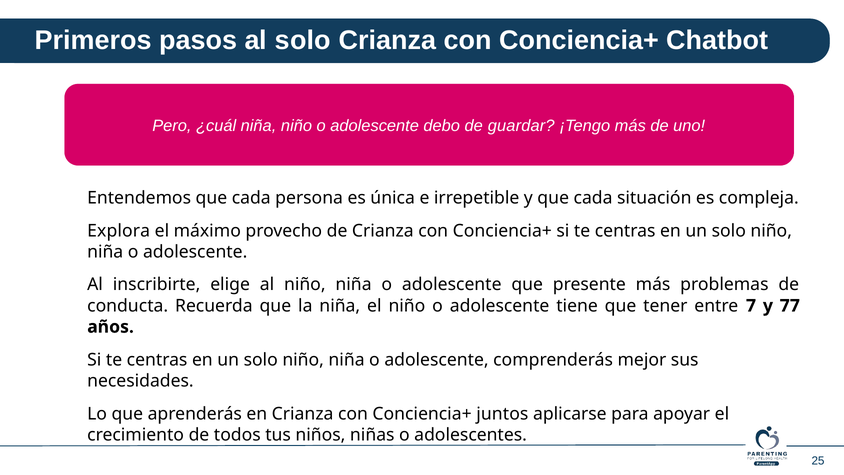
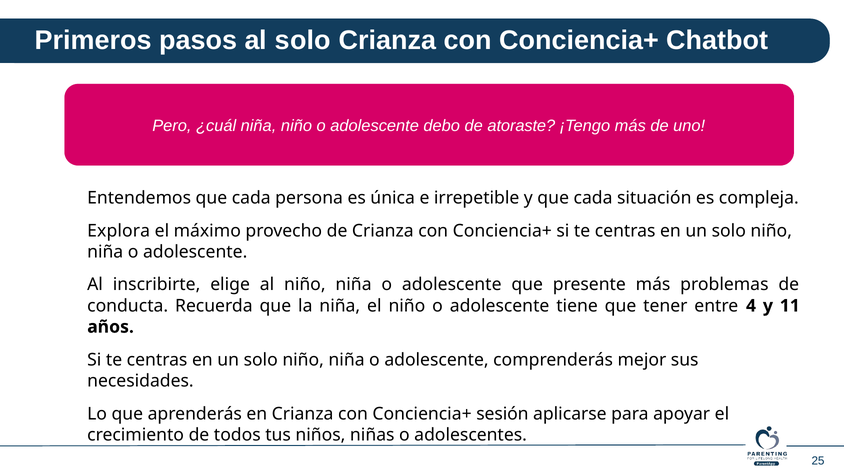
guardar: guardar -> atoraste (521, 126)
7: 7 -> 4 (751, 306)
77: 77 -> 11 (790, 306)
juntos: juntos -> sesión (502, 414)
